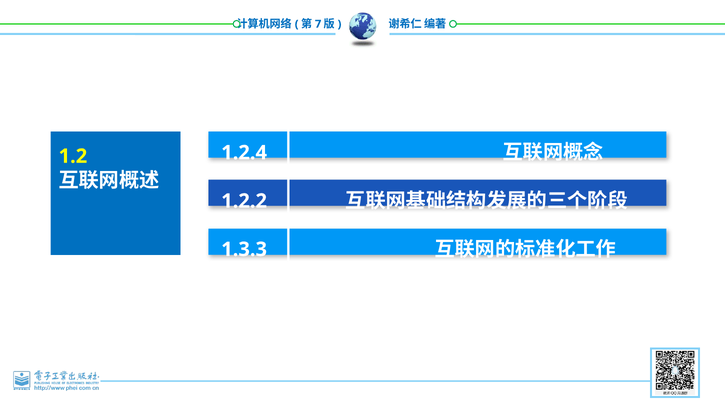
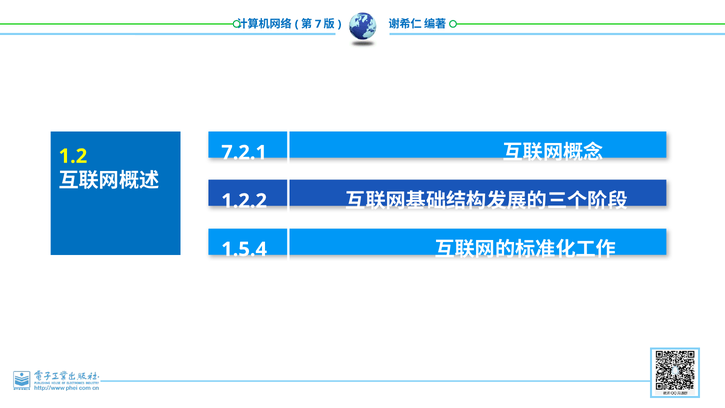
1.2.4: 1.2.4 -> 7.2.1 (244, 153)
1.3.3: 1.3.3 -> 1.5.4 (244, 249)
